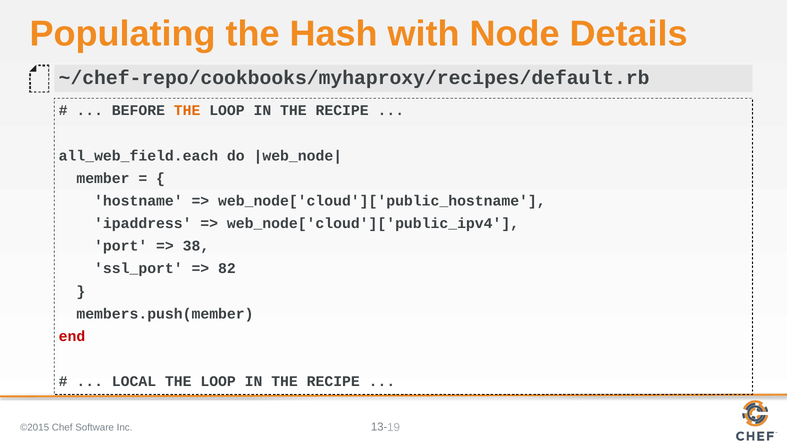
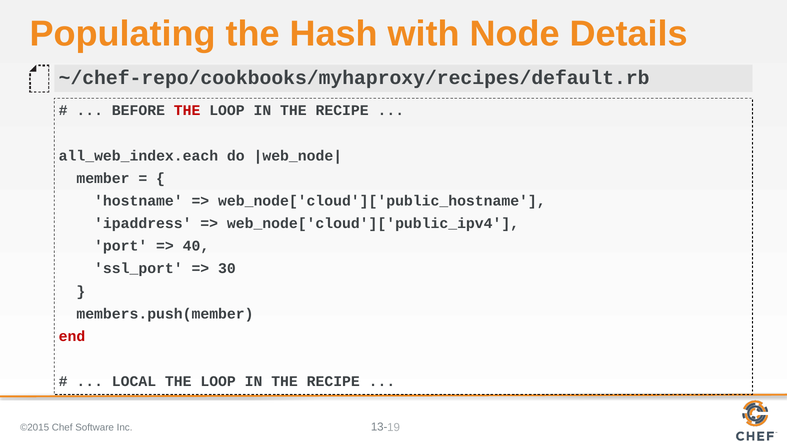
THE colour: orange -> red (187, 111)
all_web_field.each: all_web_field.each -> all_web_index.each (138, 156)
38: 38 -> 40 (196, 246)
82: 82 -> 30 (227, 269)
